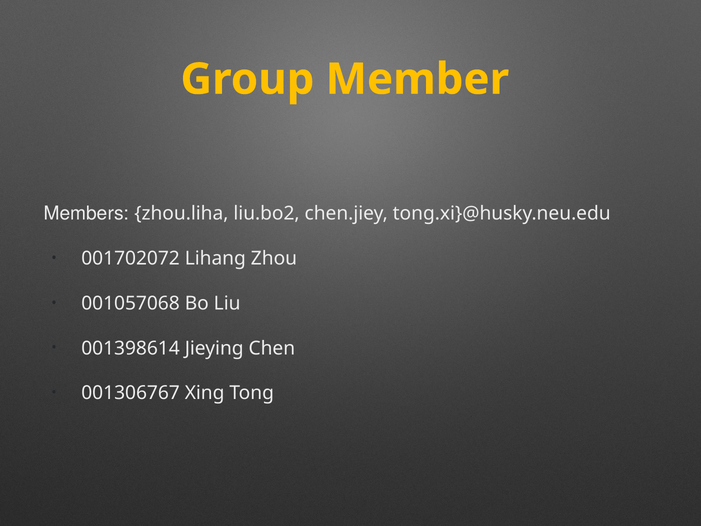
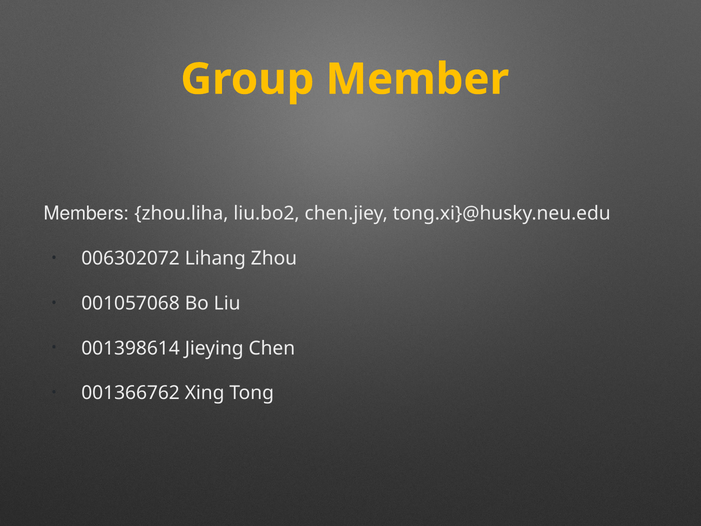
001702072: 001702072 -> 006302072 (131, 258)
001306767: 001306767 -> 001366762 (131, 393)
